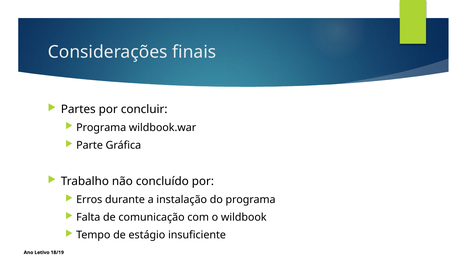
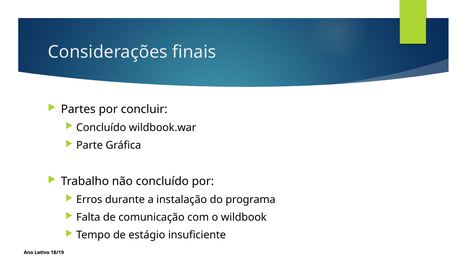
Programa: Programa -> Concluído (101, 128)
